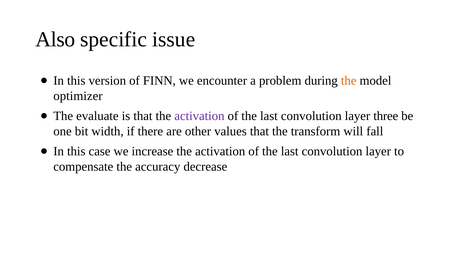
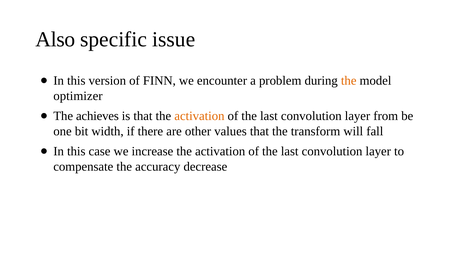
evaluate: evaluate -> achieves (97, 116)
activation colour: purple -> orange (199, 116)
three: three -> from (386, 116)
